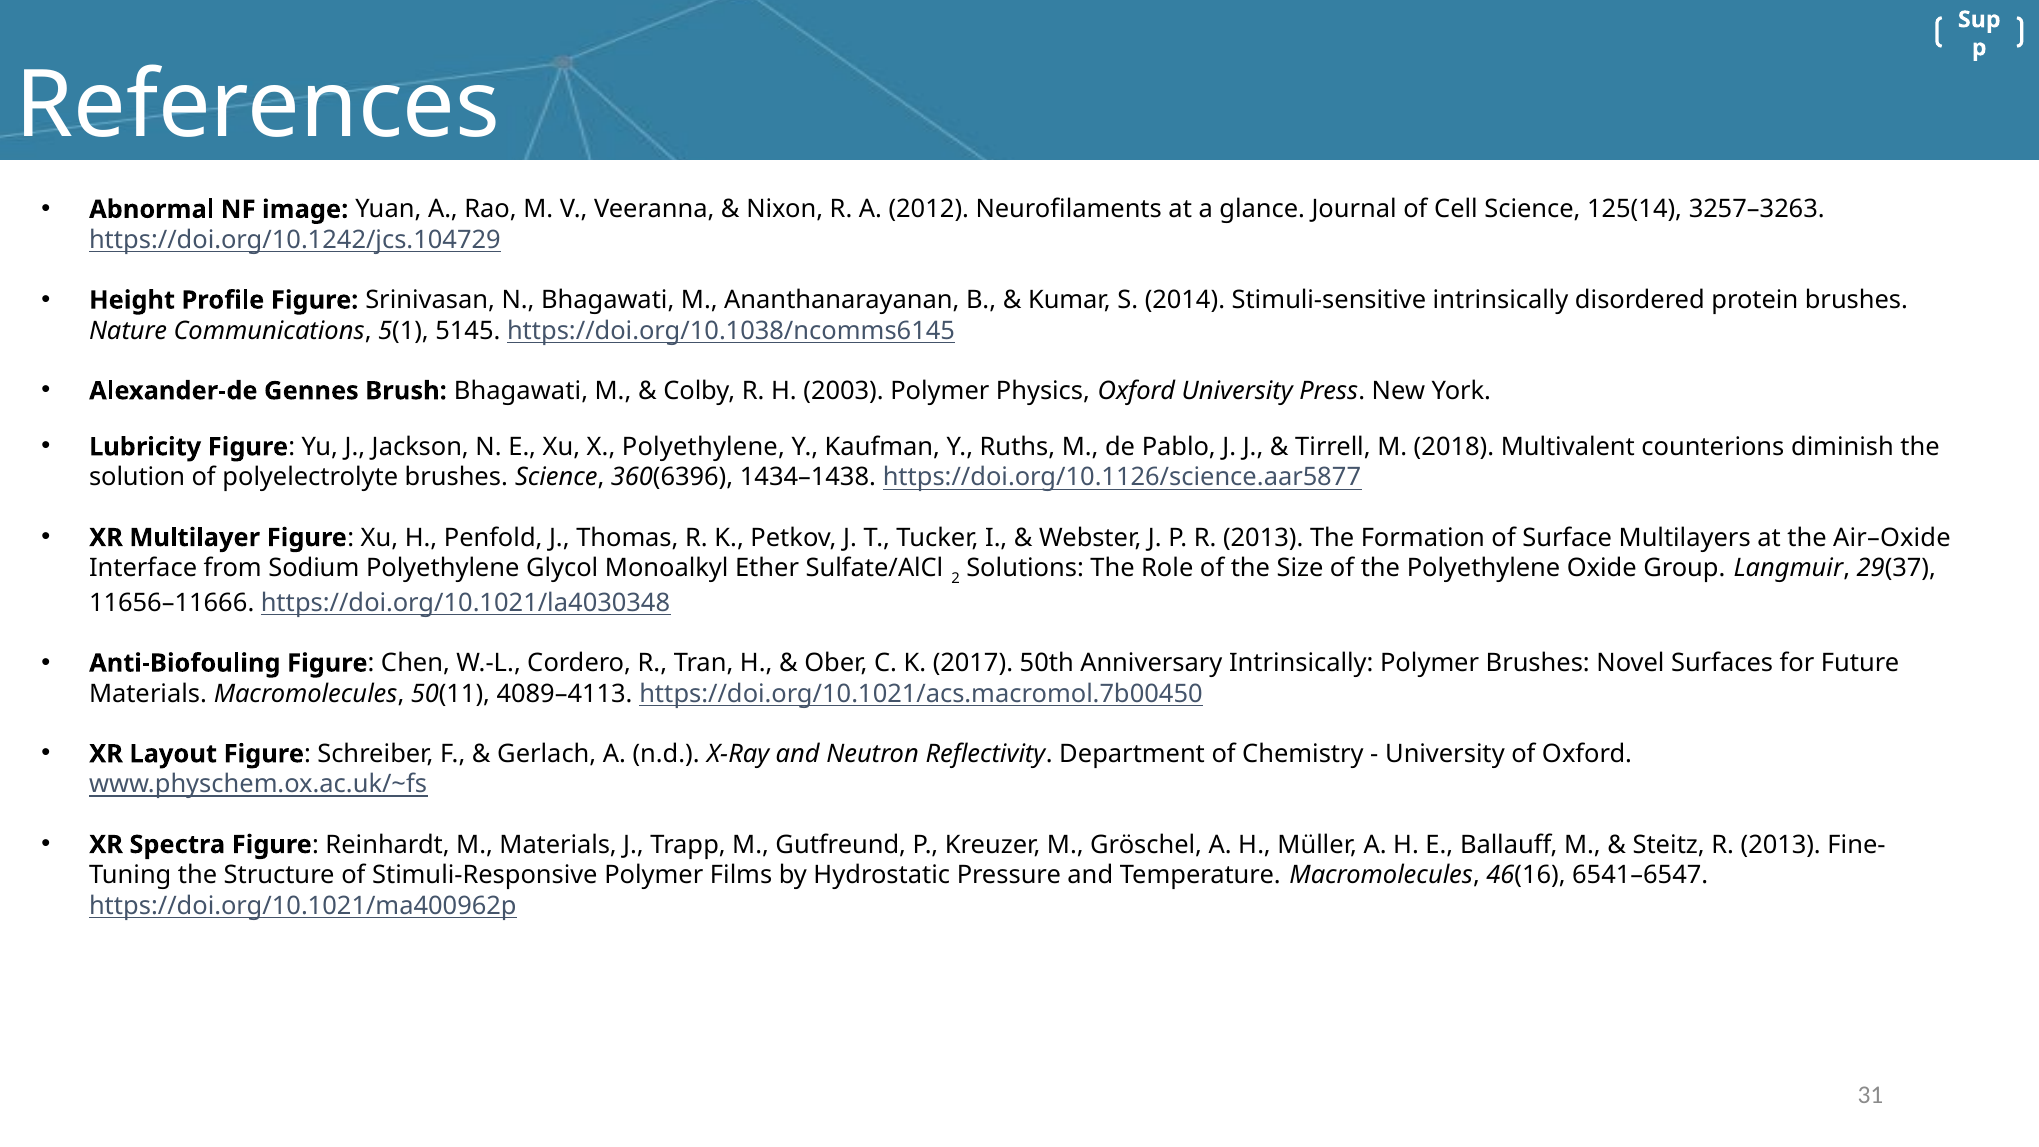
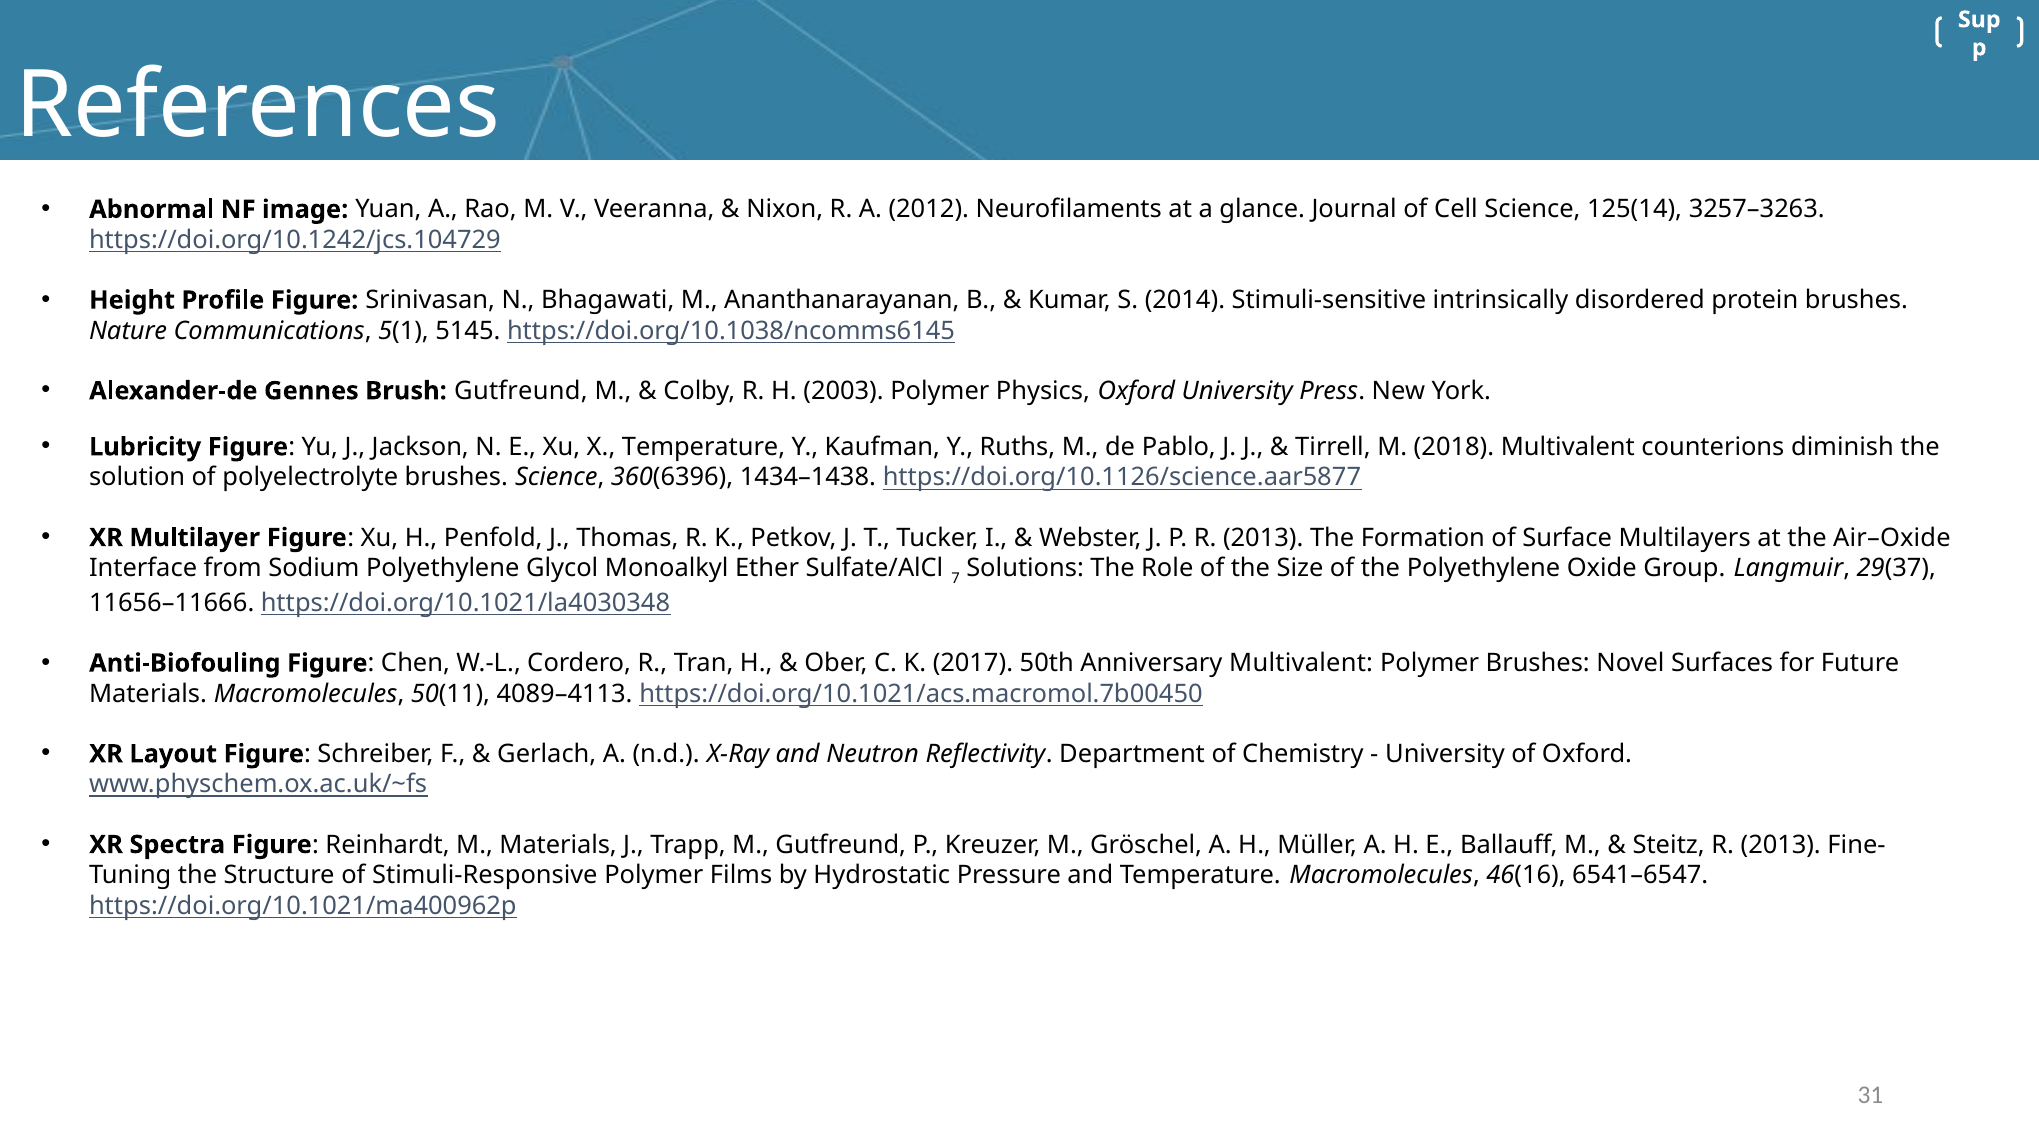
Brush Bhagawati: Bhagawati -> Gutfreund (521, 391)
X Polyethylene: Polyethylene -> Temperature (704, 447)
2: 2 -> 7 (956, 578)
Anniversary Intrinsically: Intrinsically -> Multivalent (1301, 663)
